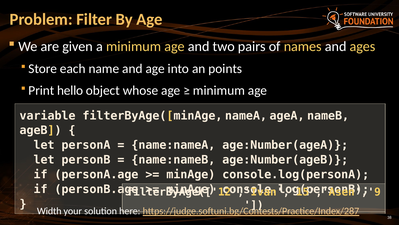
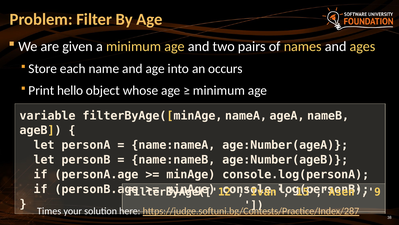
points: points -> occurs (225, 69)
Width: Width -> Times (49, 211)
